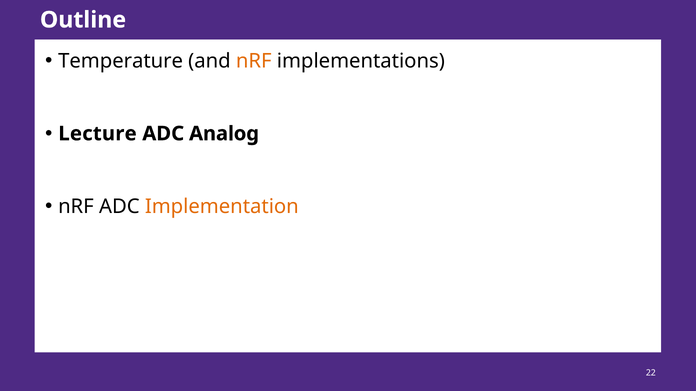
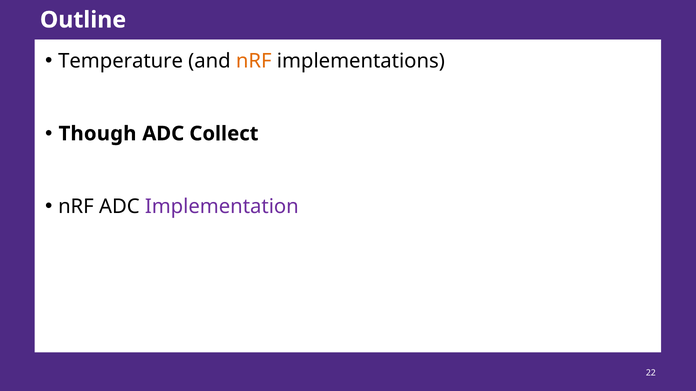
Lecture: Lecture -> Though (97, 134)
Analog: Analog -> Collect (224, 134)
Implementation colour: orange -> purple (222, 207)
